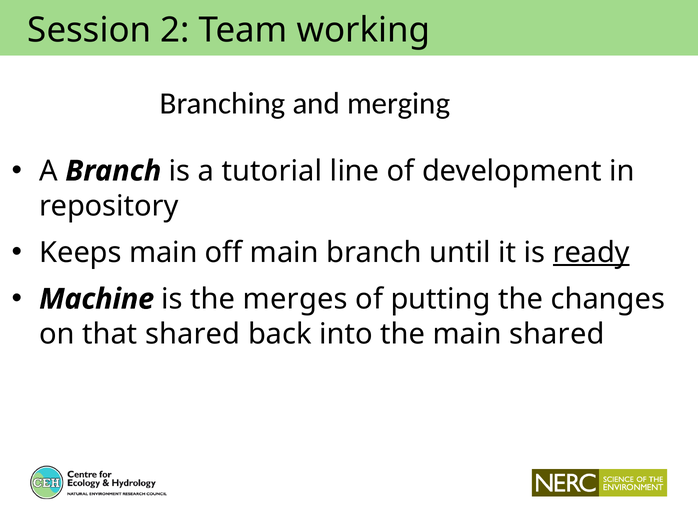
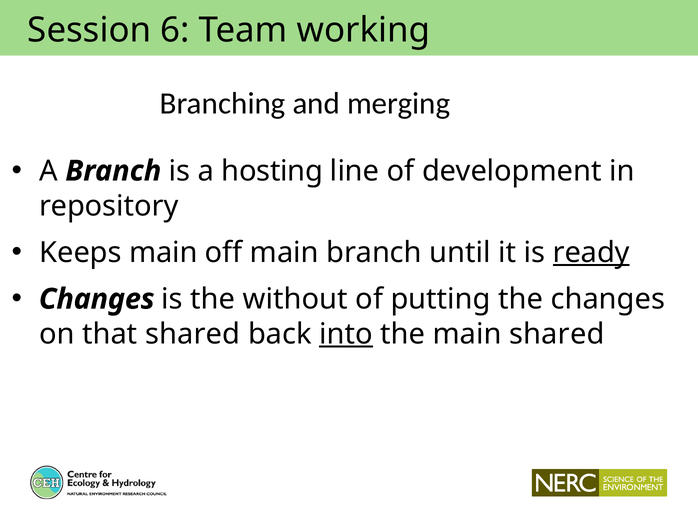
2: 2 -> 6 (175, 30)
tutorial: tutorial -> hosting (272, 171)
Machine: Machine -> Changes (97, 299)
merges: merges -> without (295, 299)
into underline: none -> present (346, 334)
